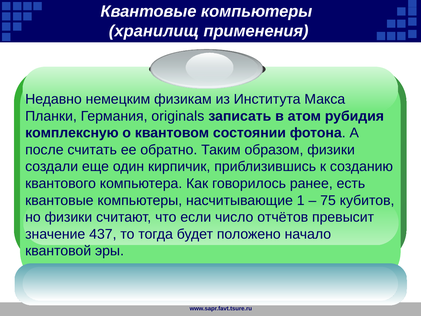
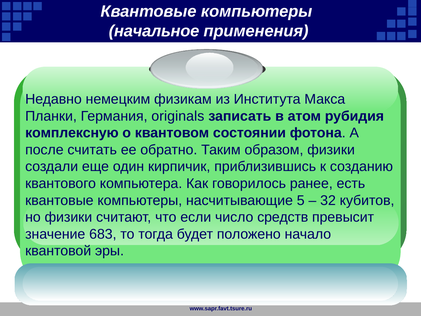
хранилищ: хранилищ -> начальное (154, 31)
1: 1 -> 5 (301, 200)
75: 75 -> 32 (328, 200)
отчётов: отчётов -> средств (283, 217)
437: 437 -> 683 (103, 234)
